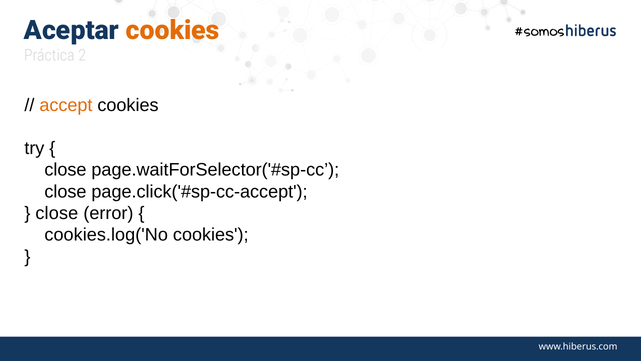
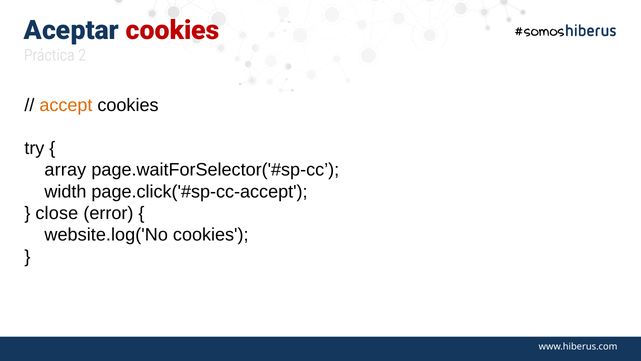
cookies colour: orange -> red (173, 30)
close: close -> array (65, 170)
close: close -> width (65, 191)
cookies.log('No: cookies.log('No -> website.log('No (106, 235)
